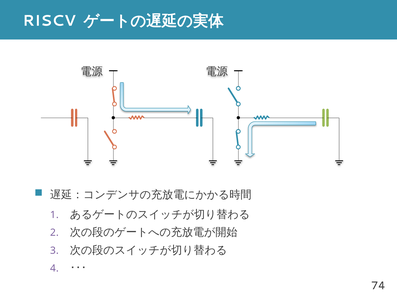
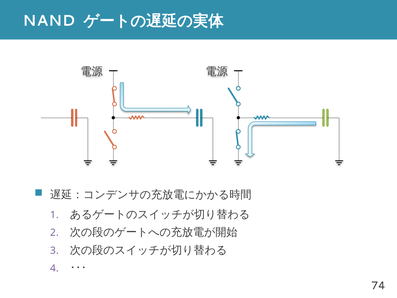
RISCV: RISCV -> NAND (49, 21)
